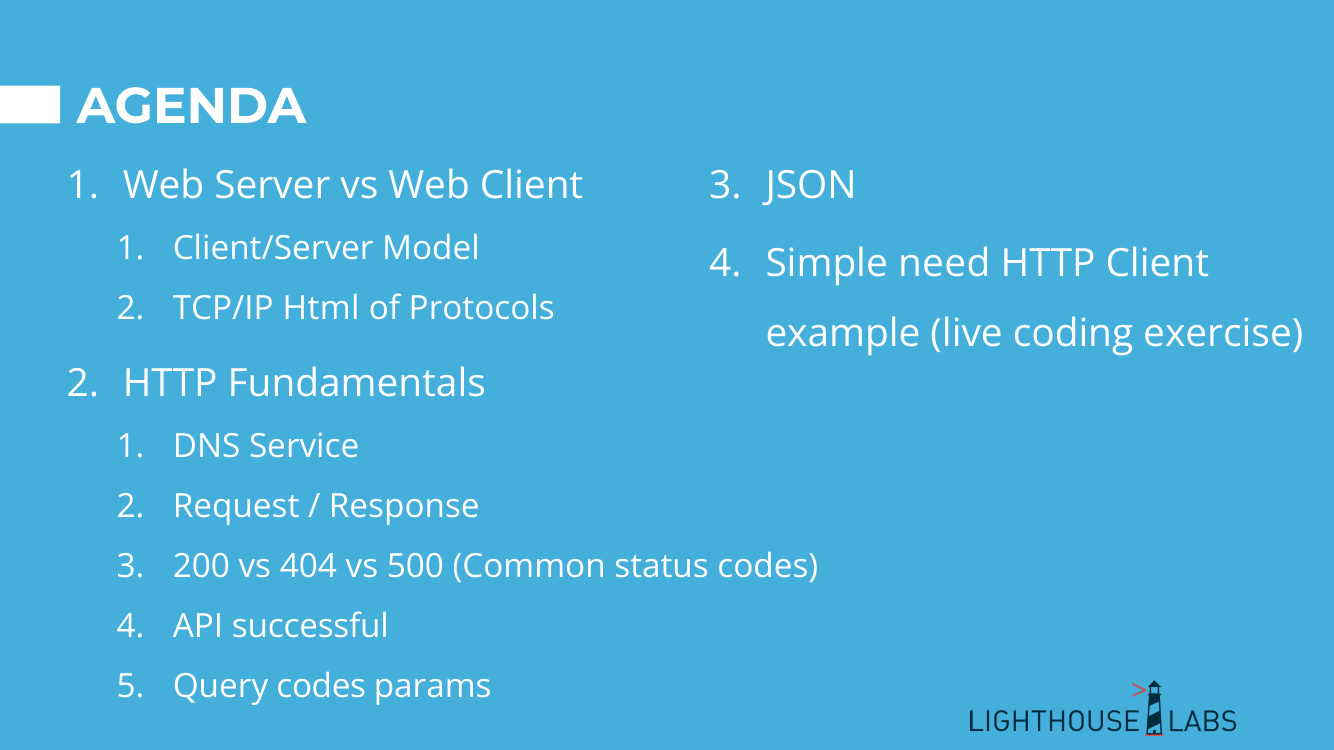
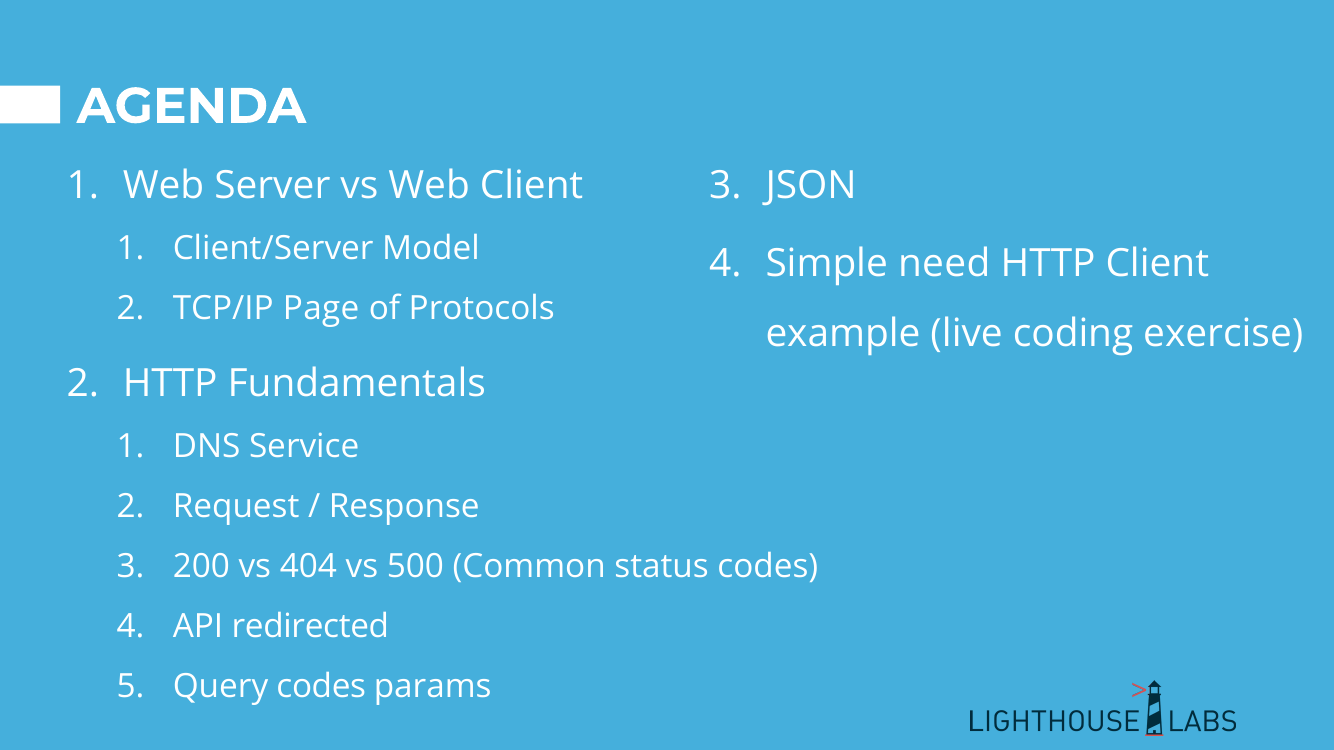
Html: Html -> Page (321, 309)
successful: successful -> redirected (310, 627)
